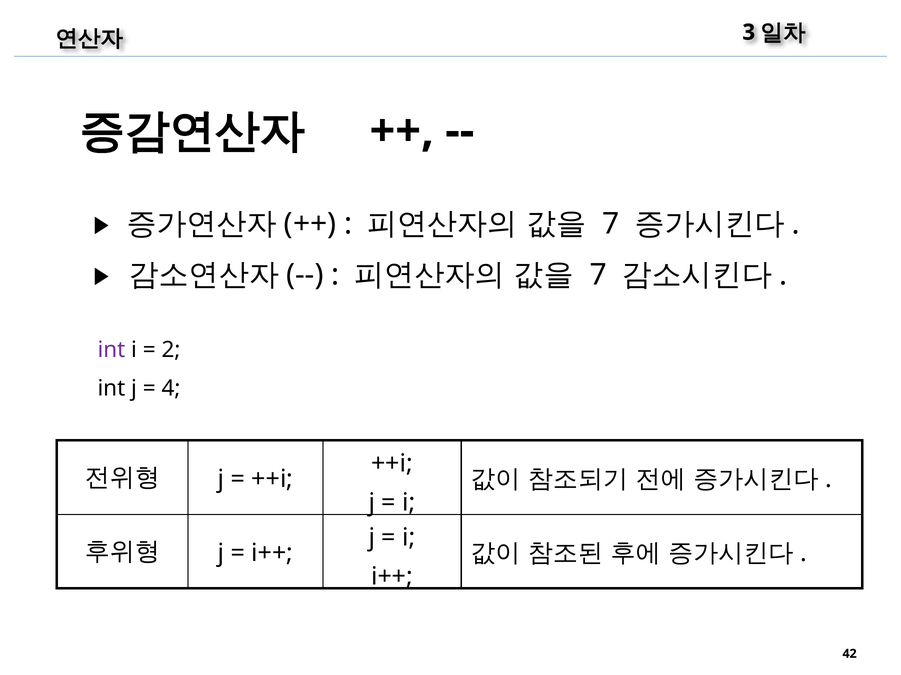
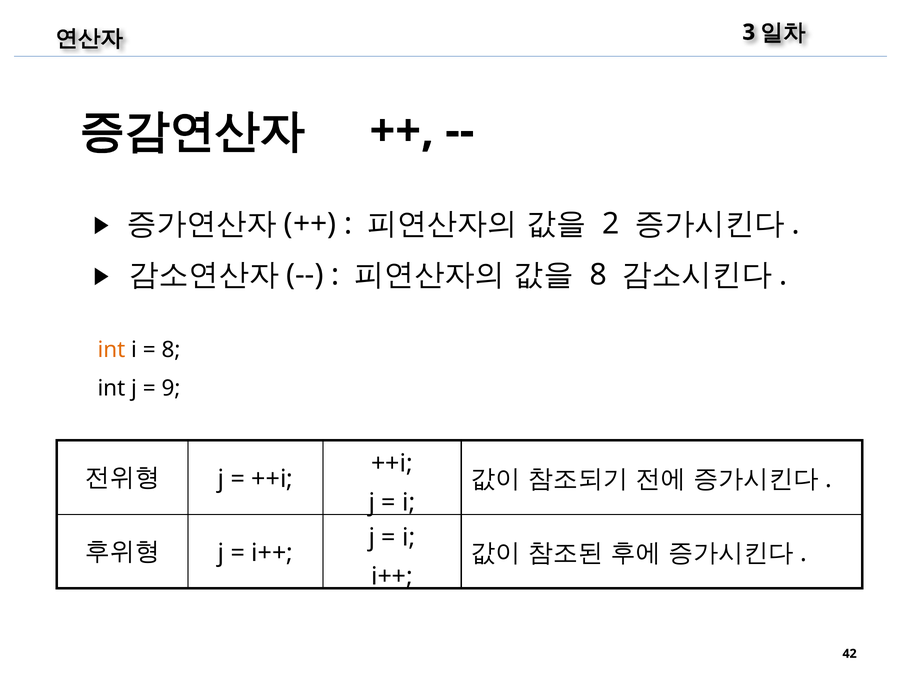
7: 7 -> 2 (611, 224)
7: 7 -> 8 (598, 275)
int colour: purple -> orange (111, 350)
2: 2 -> 8 (171, 350)
4: 4 -> 9 (171, 389)
